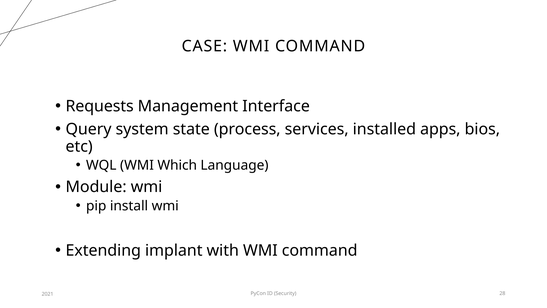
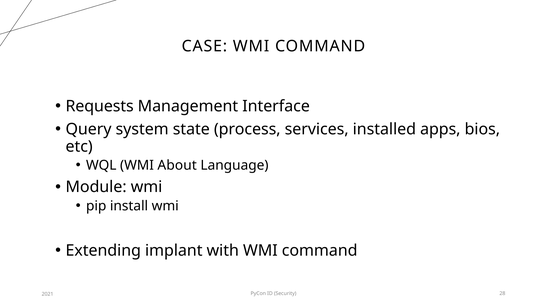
Which: Which -> About (177, 165)
